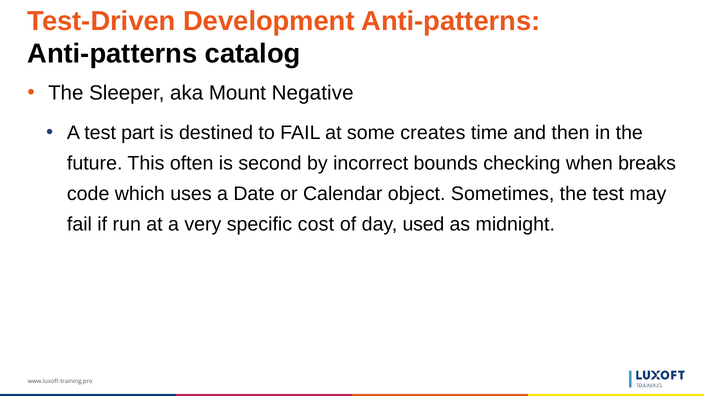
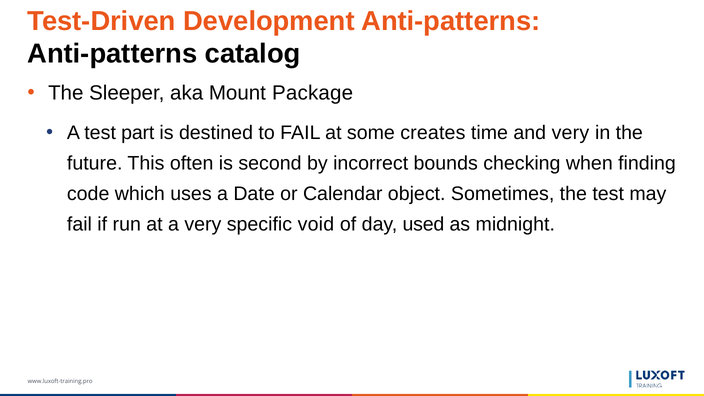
Negative: Negative -> Package (313, 93)
and then: then -> very (570, 133)
breaks: breaks -> finding (647, 163)
cost: cost -> void (316, 224)
